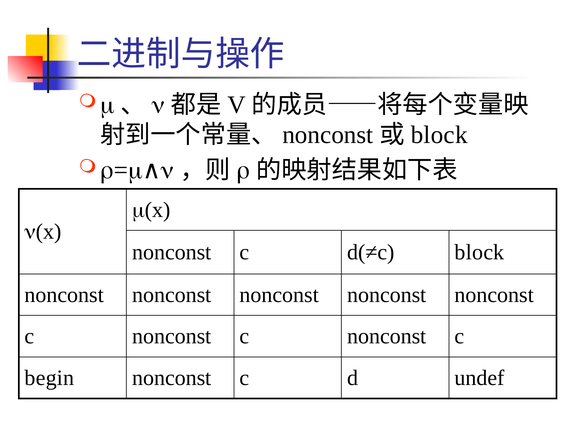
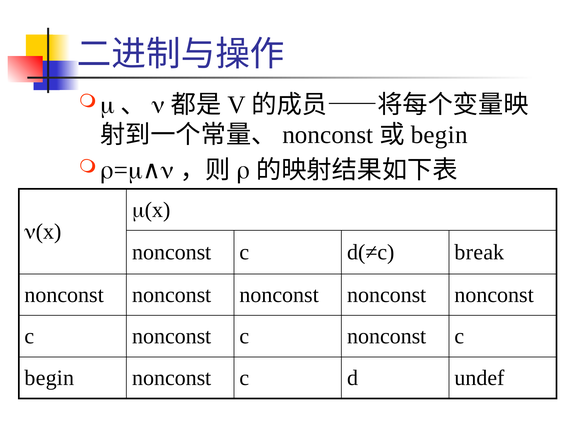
block: block -> begin (439, 135)
d(≠c block: block -> break (479, 252)
